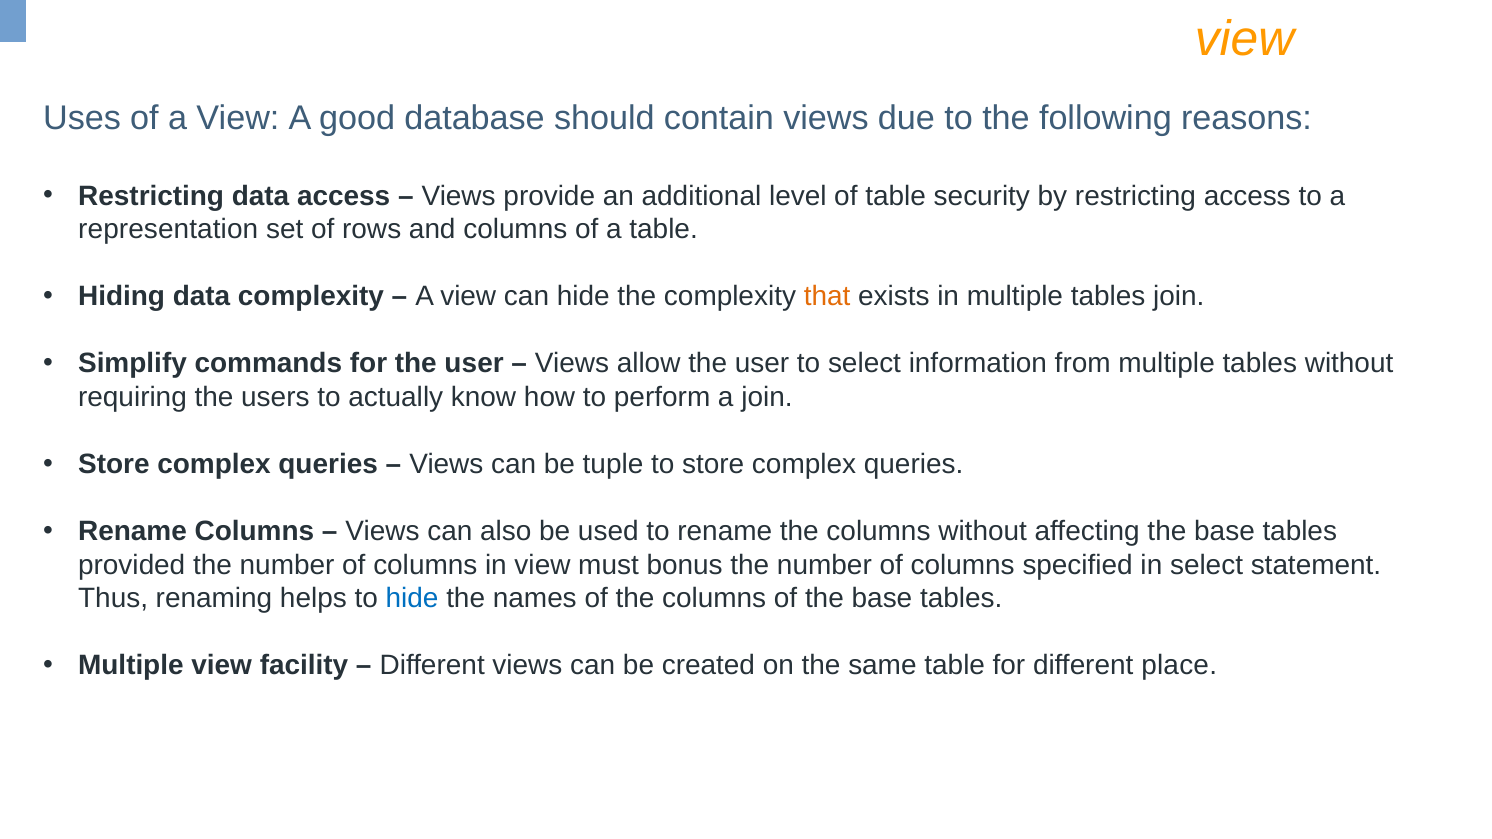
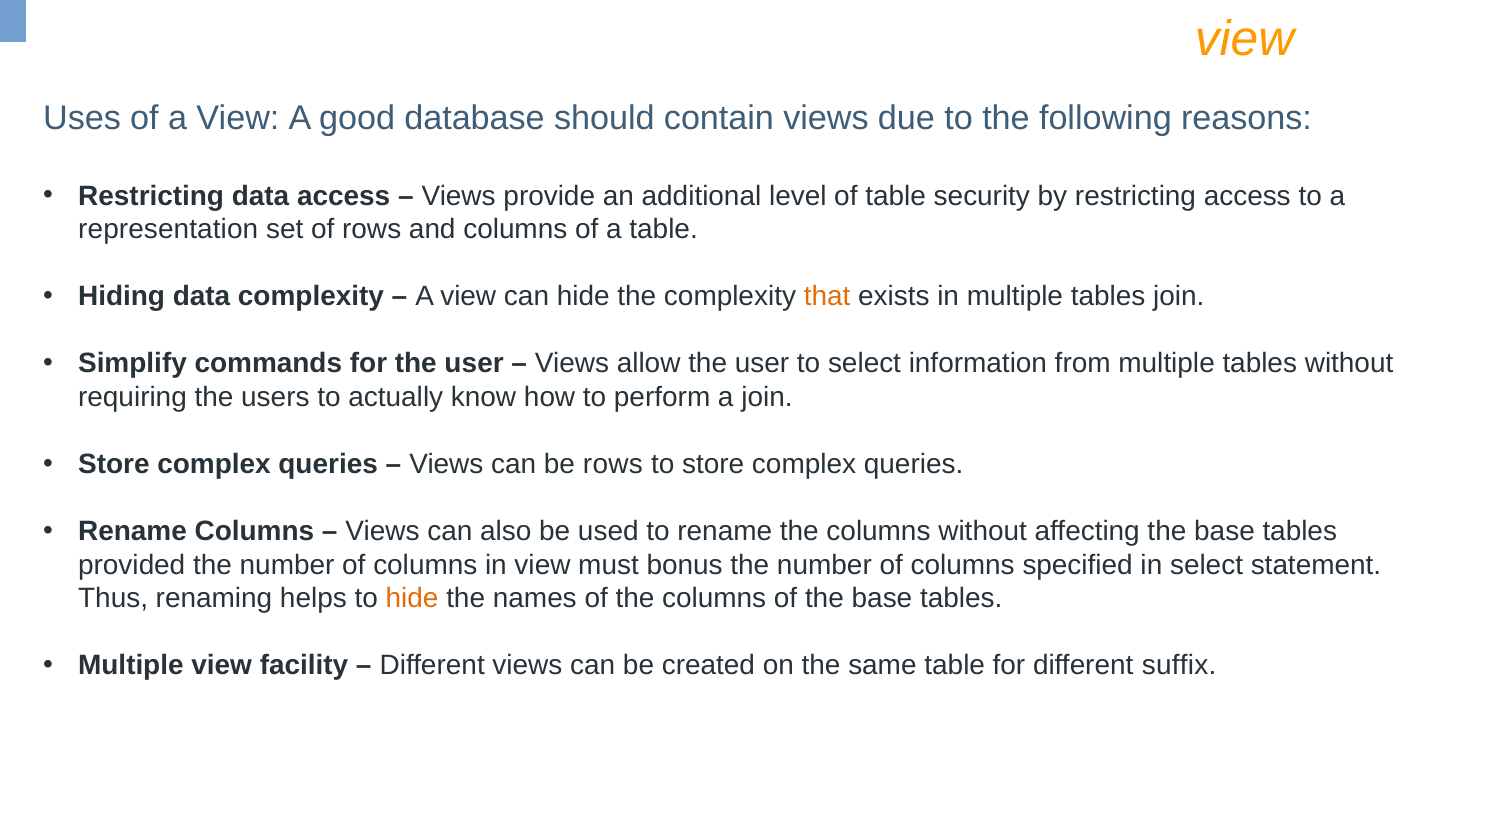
be tuple: tuple -> rows (613, 464)
hide colour: blue -> orange (412, 599)
place: place -> suffix (1179, 666)
